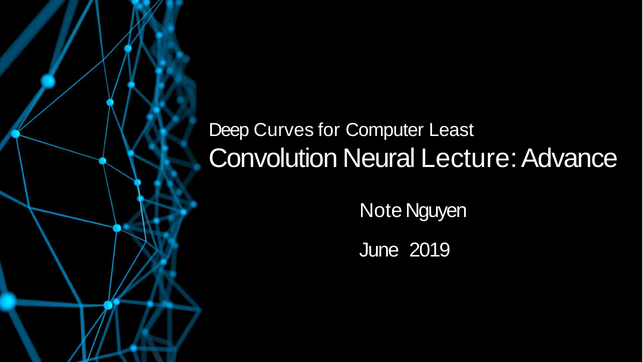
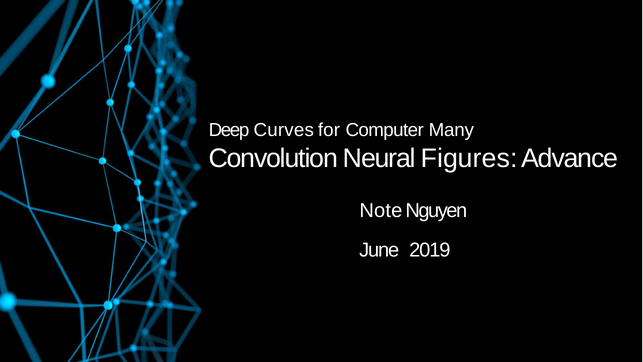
Least: Least -> Many (451, 130)
Lecture: Lecture -> Figures (469, 158)
